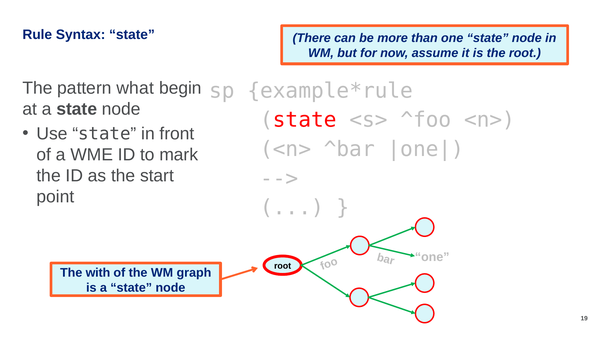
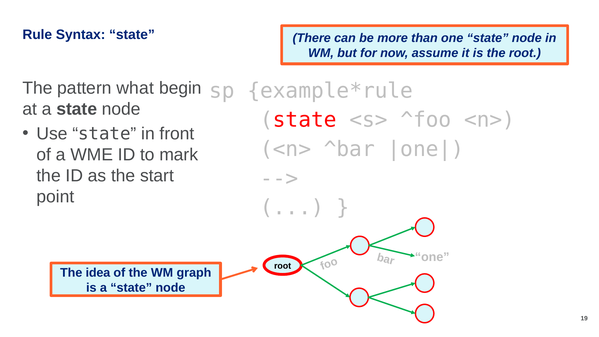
with: with -> idea (98, 273)
